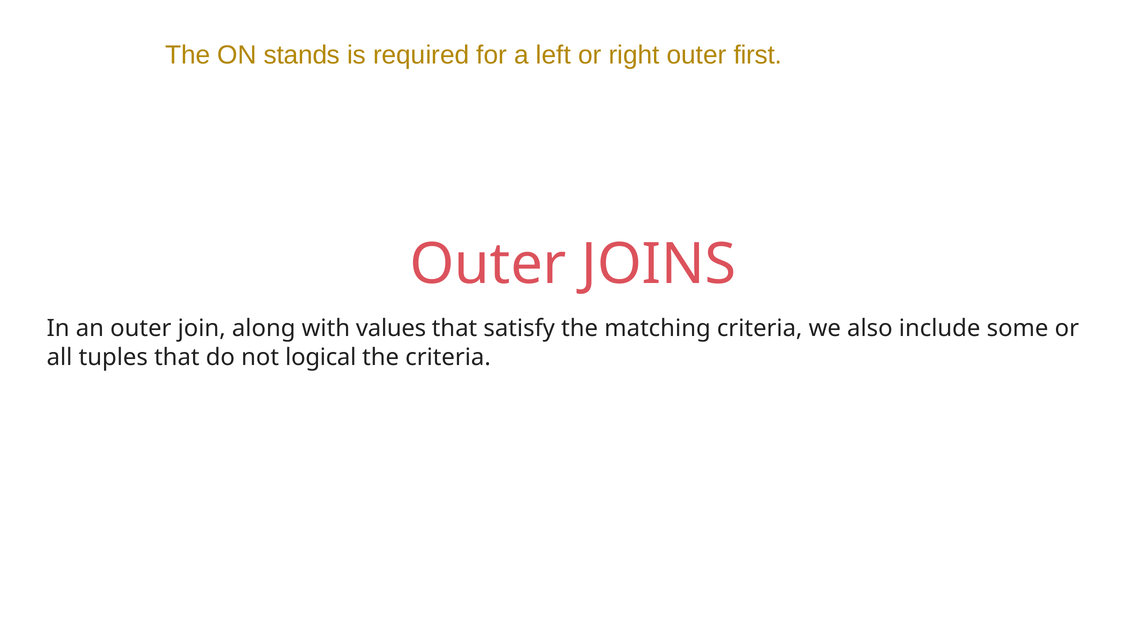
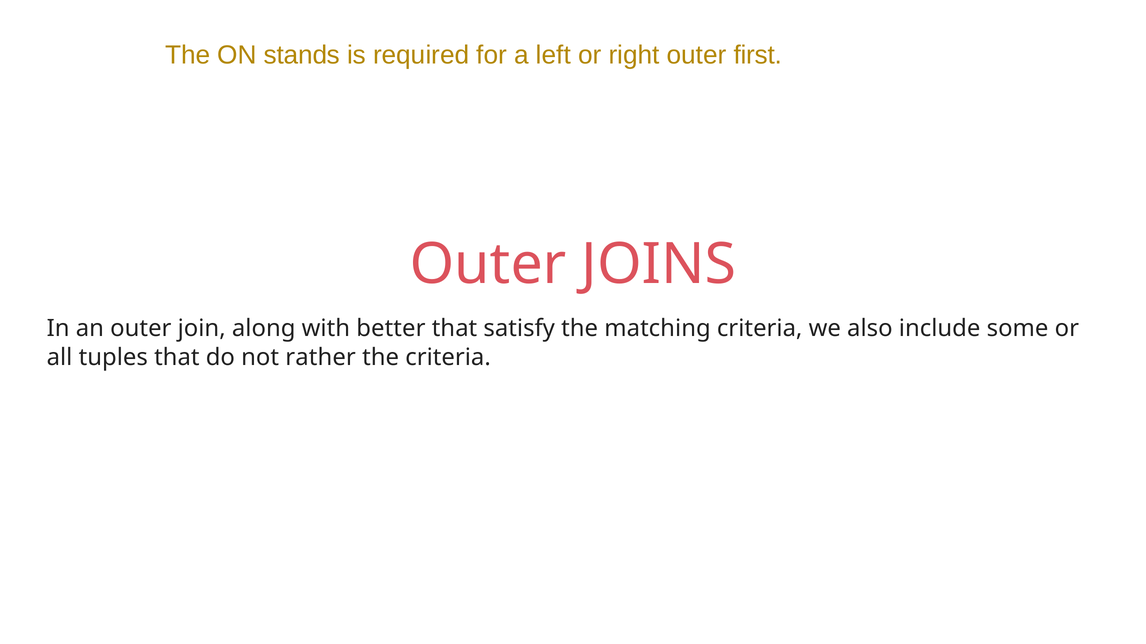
values: values -> better (391, 329)
logical: logical -> rather (321, 358)
